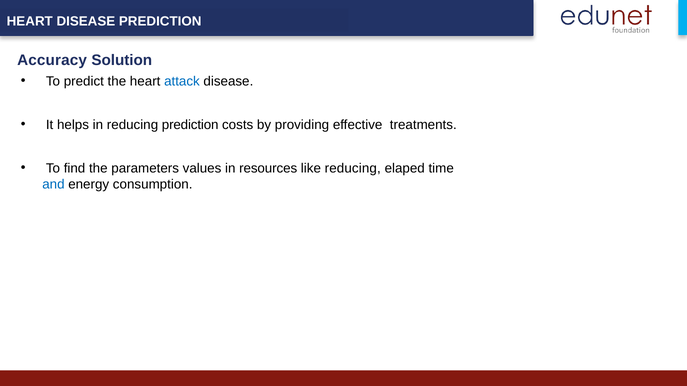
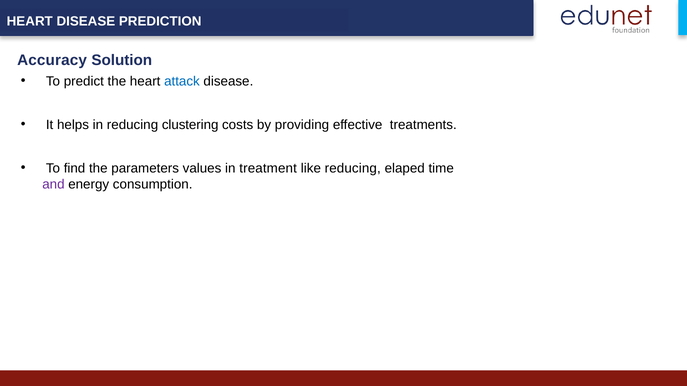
reducing prediction: prediction -> clustering (190, 125)
resources: resources -> treatment (268, 168)
and colour: blue -> purple (53, 184)
